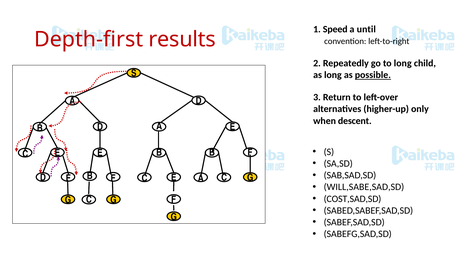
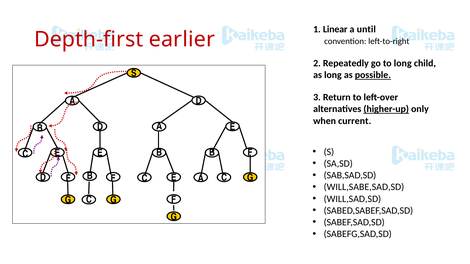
Speed: Speed -> Linear (335, 29)
results: results -> earlier (182, 39)
higher-up underline: none -> present (386, 109)
descent: descent -> current (355, 121)
COST,SAD,SD: COST,SAD,SD -> WILL,SAD,SD (352, 199)
